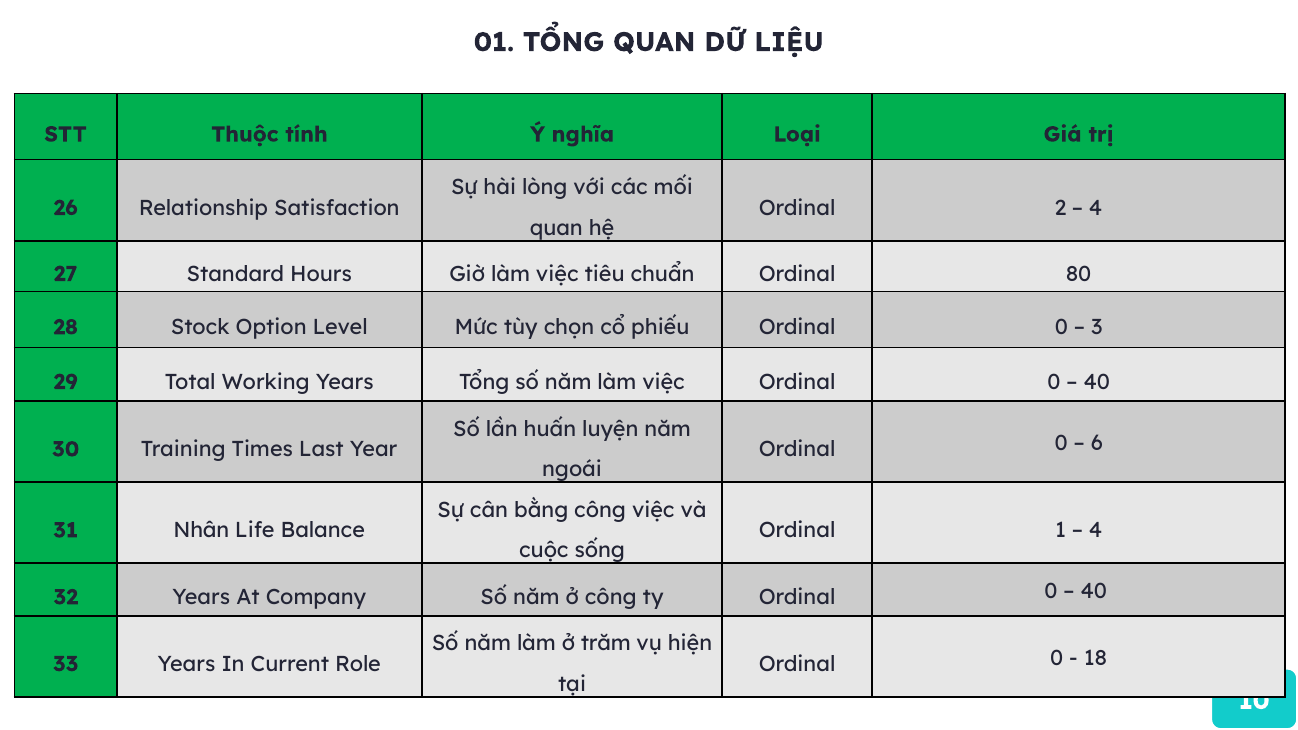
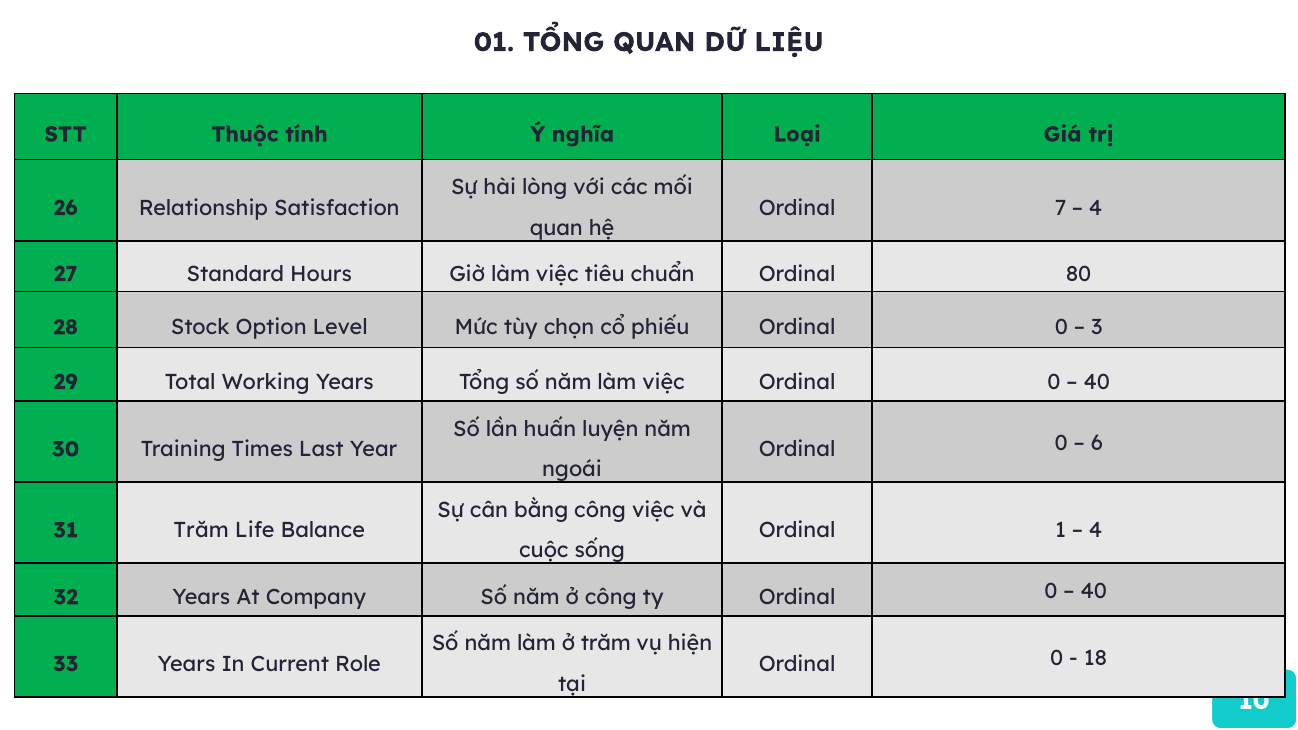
2: 2 -> 7 (1061, 208)
31 Nhân: Nhân -> Trăm (201, 530)
